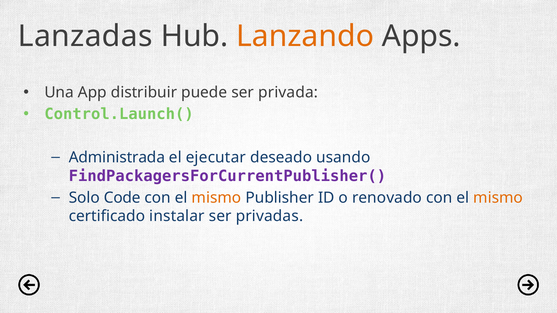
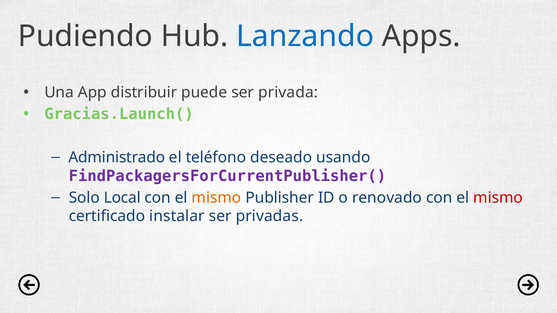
Lanzadas: Lanzadas -> Pudiendo (85, 36)
Lanzando colour: orange -> blue (305, 36)
Control.Launch(: Control.Launch( -> Gracias.Launch( (119, 114)
Administrada: Administrada -> Administrado (117, 158)
ejecutar: ejecutar -> teléfono (216, 158)
Code: Code -> Local (122, 198)
mismo colour: orange -> red (498, 198)
